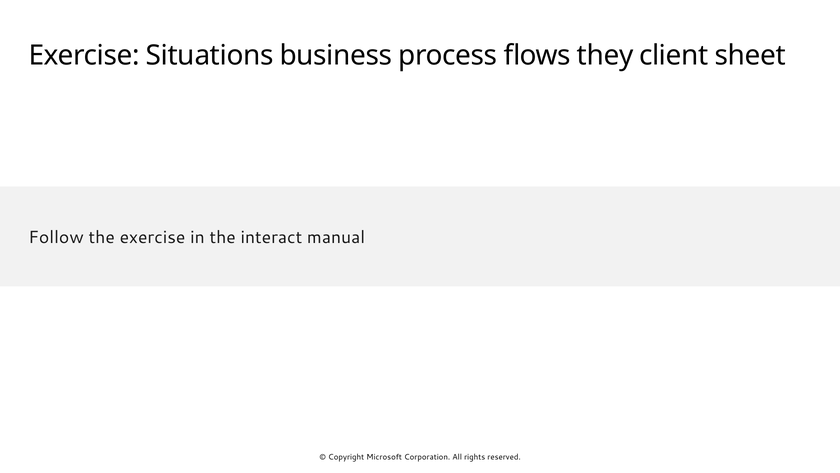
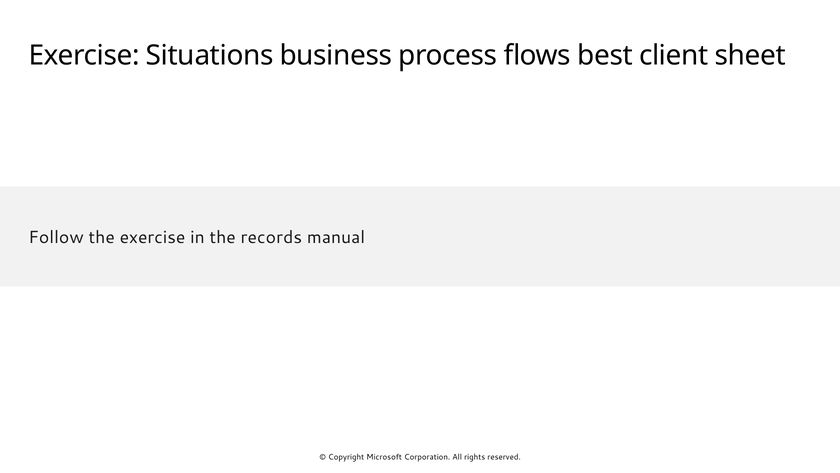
they: they -> best (605, 55)
interact: interact -> records (271, 237)
